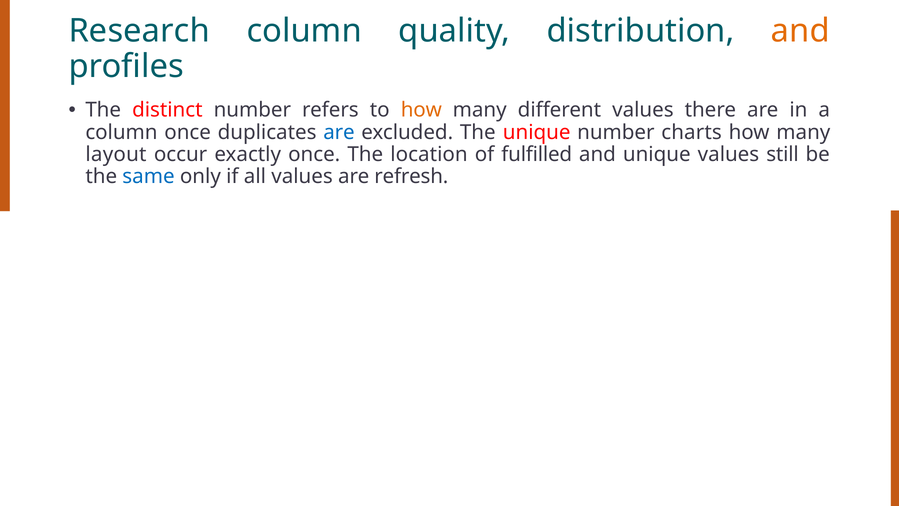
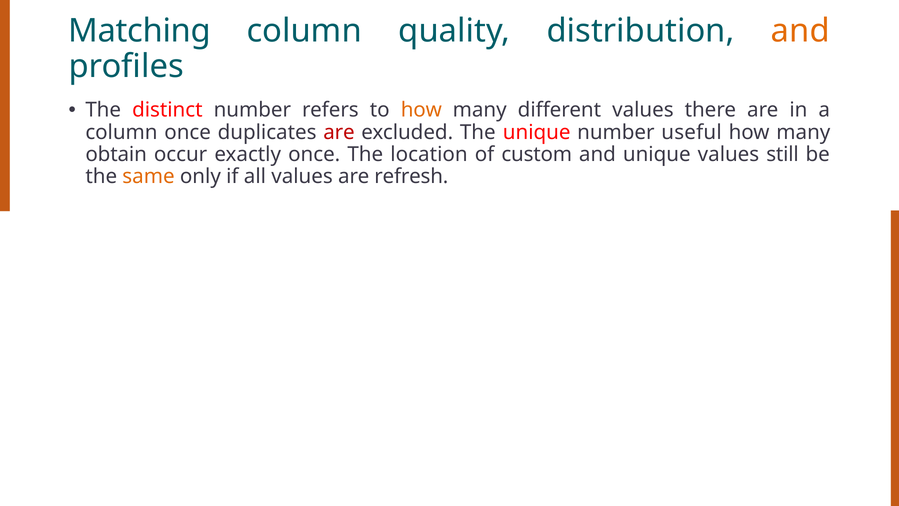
Research: Research -> Matching (139, 31)
are colour: blue -> red (339, 132)
charts: charts -> useful (692, 132)
layout: layout -> obtain (116, 154)
fulfilled: fulfilled -> custom (537, 154)
same colour: blue -> orange (148, 177)
